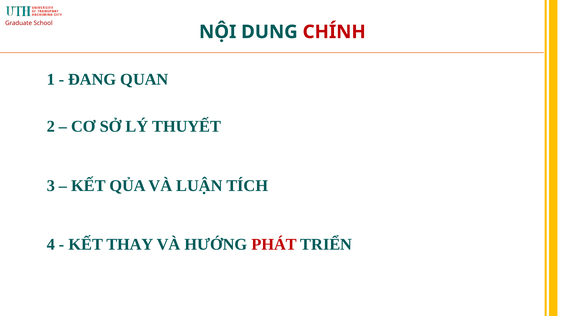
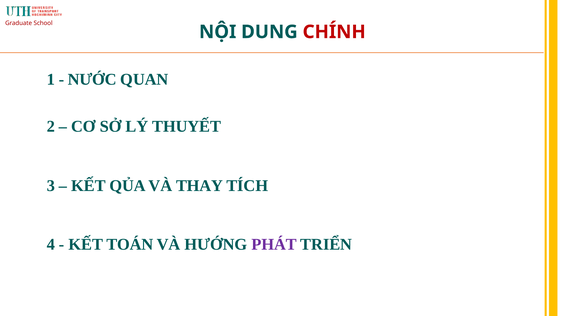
ĐANG: ĐANG -> NƯỚC (92, 79)
LUẬN: LUẬN -> THAY (200, 185)
THAY: THAY -> TOÁN (130, 244)
PHÁT colour: red -> purple (274, 244)
